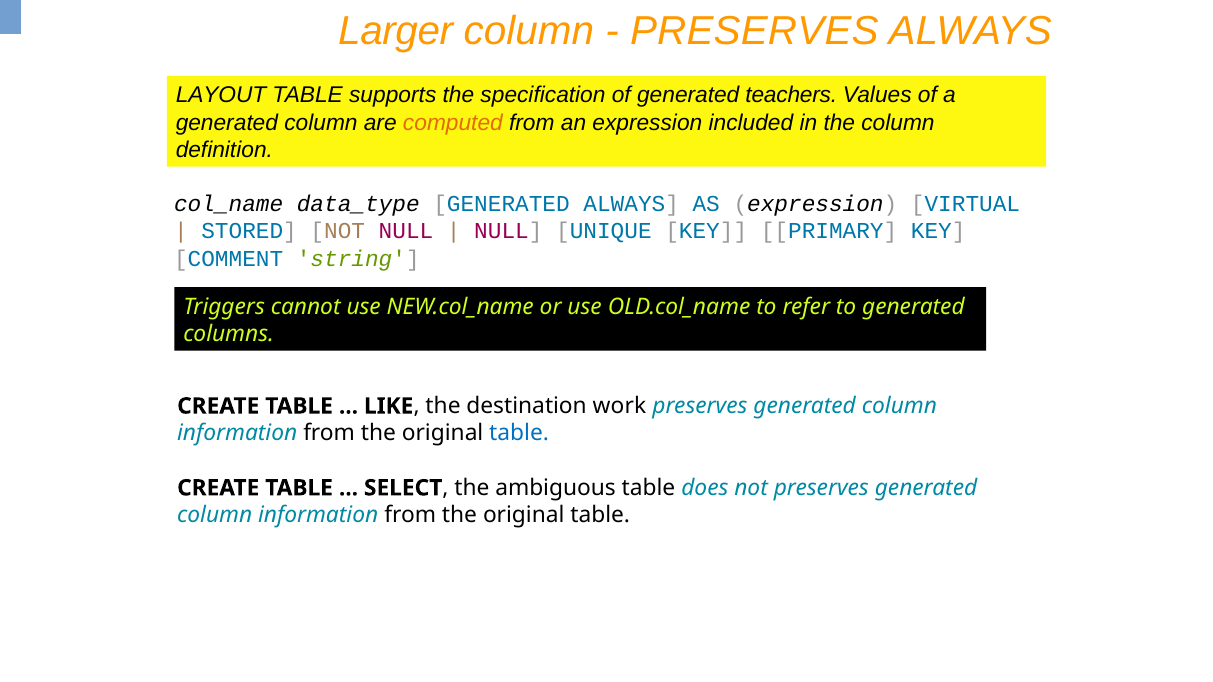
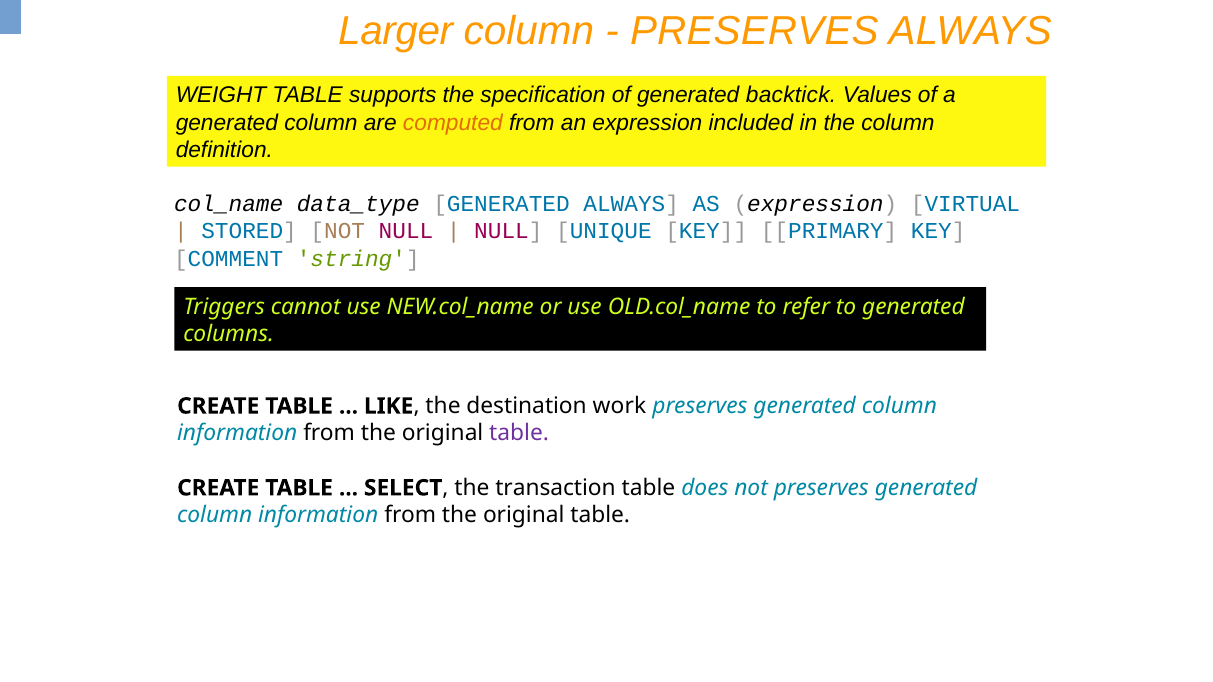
LAYOUT: LAYOUT -> WEIGHT (221, 96)
teachers: teachers -> backtick (791, 96)
table colour: blue -> purple (519, 434)
ambiguous: ambiguous -> transaction (556, 488)
